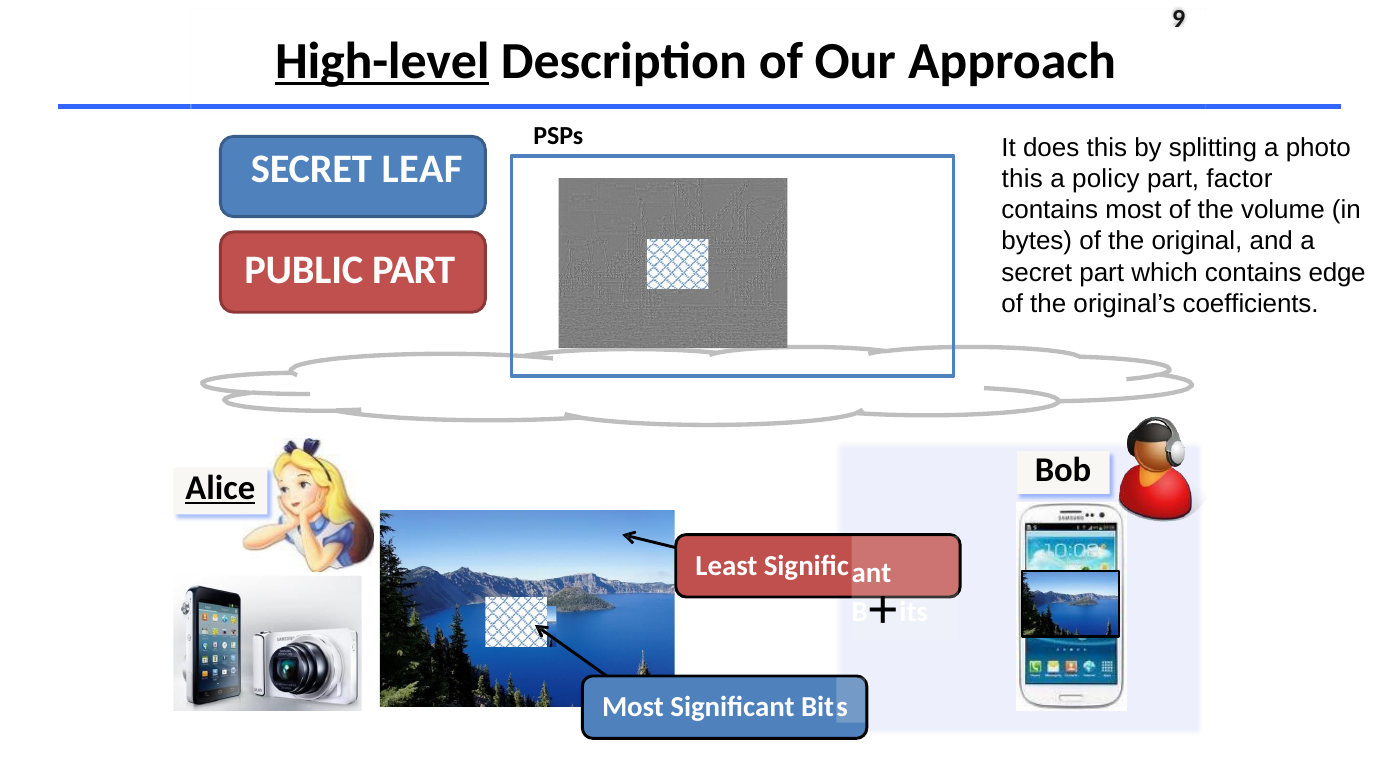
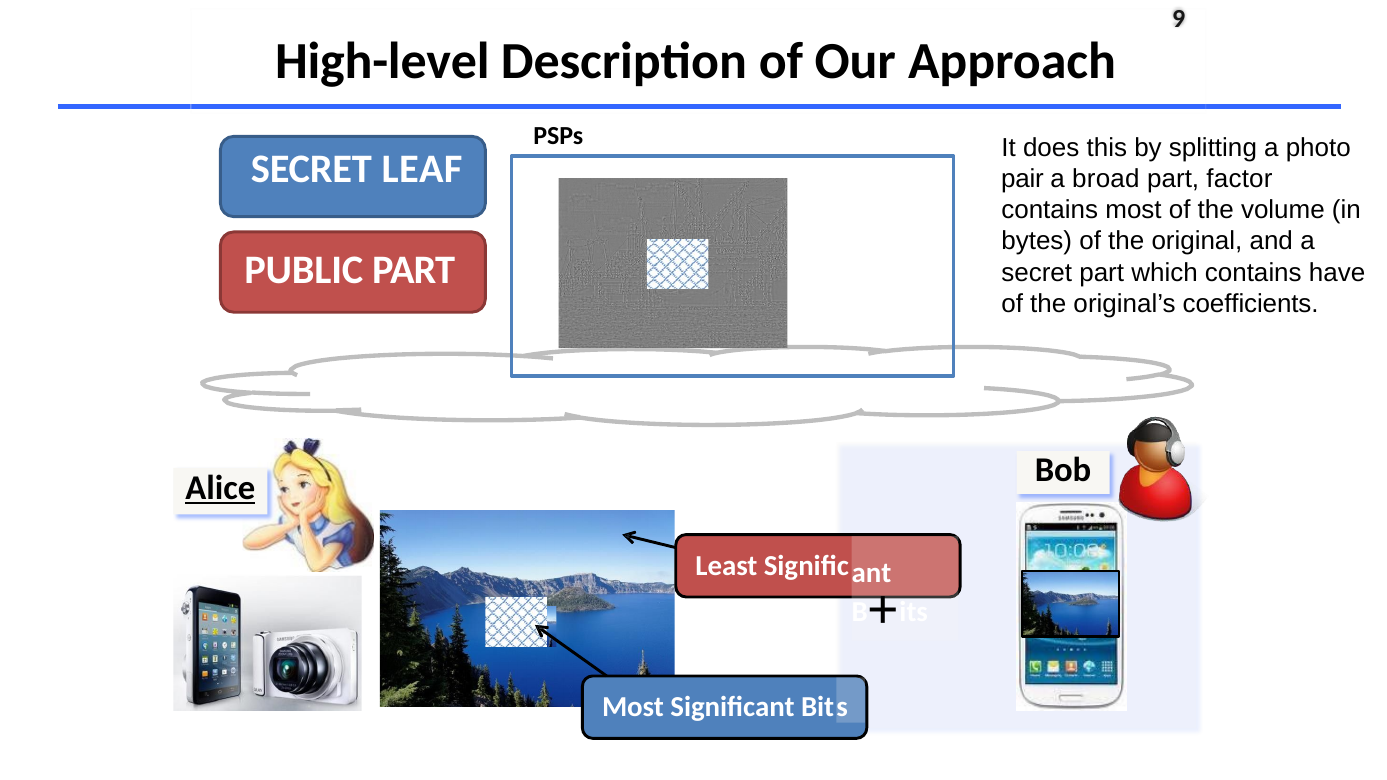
High-level underline: present -> none (382, 61)
this: this -> pair (1022, 179)
policy: policy -> broad (1106, 179)
edge: edge -> have (1337, 273)
